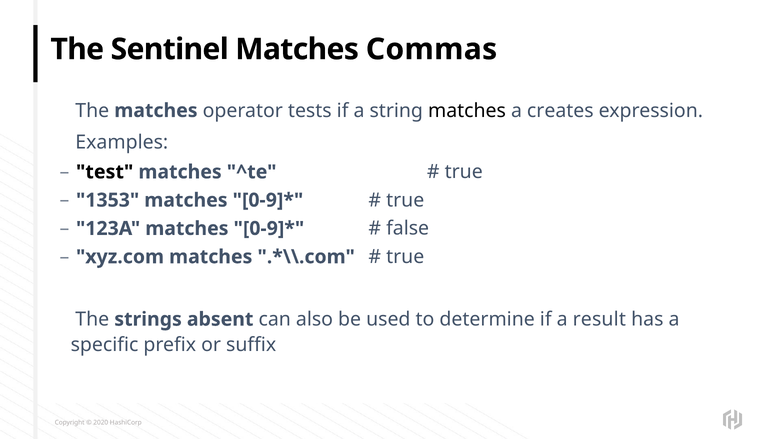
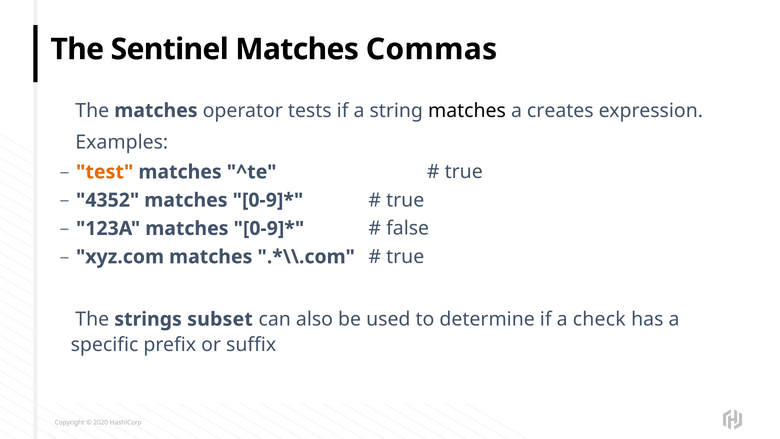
test colour: black -> orange (105, 172)
1353: 1353 -> 4352 (108, 200)
absent: absent -> subset (220, 319)
result: result -> check (599, 319)
